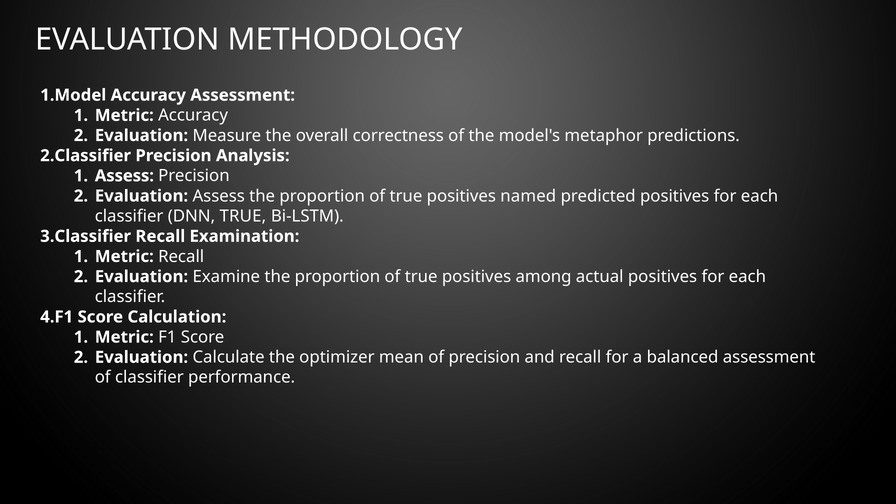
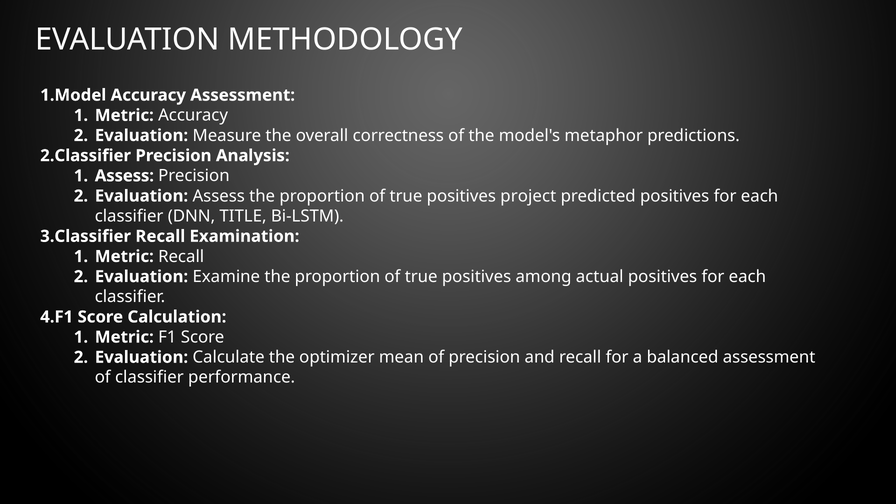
named: named -> project (528, 196)
DNN TRUE: TRUE -> TITLE (243, 216)
